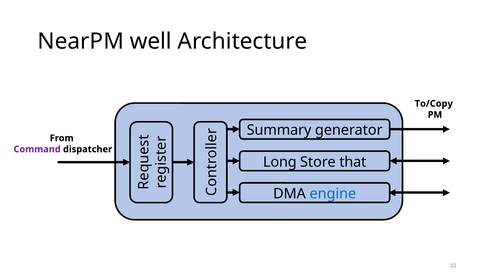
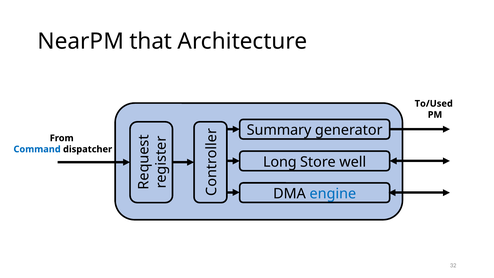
well: well -> that (151, 41)
To/Copy: To/Copy -> To/Used (434, 104)
Command colour: purple -> blue (37, 149)
that: that -> well (353, 162)
